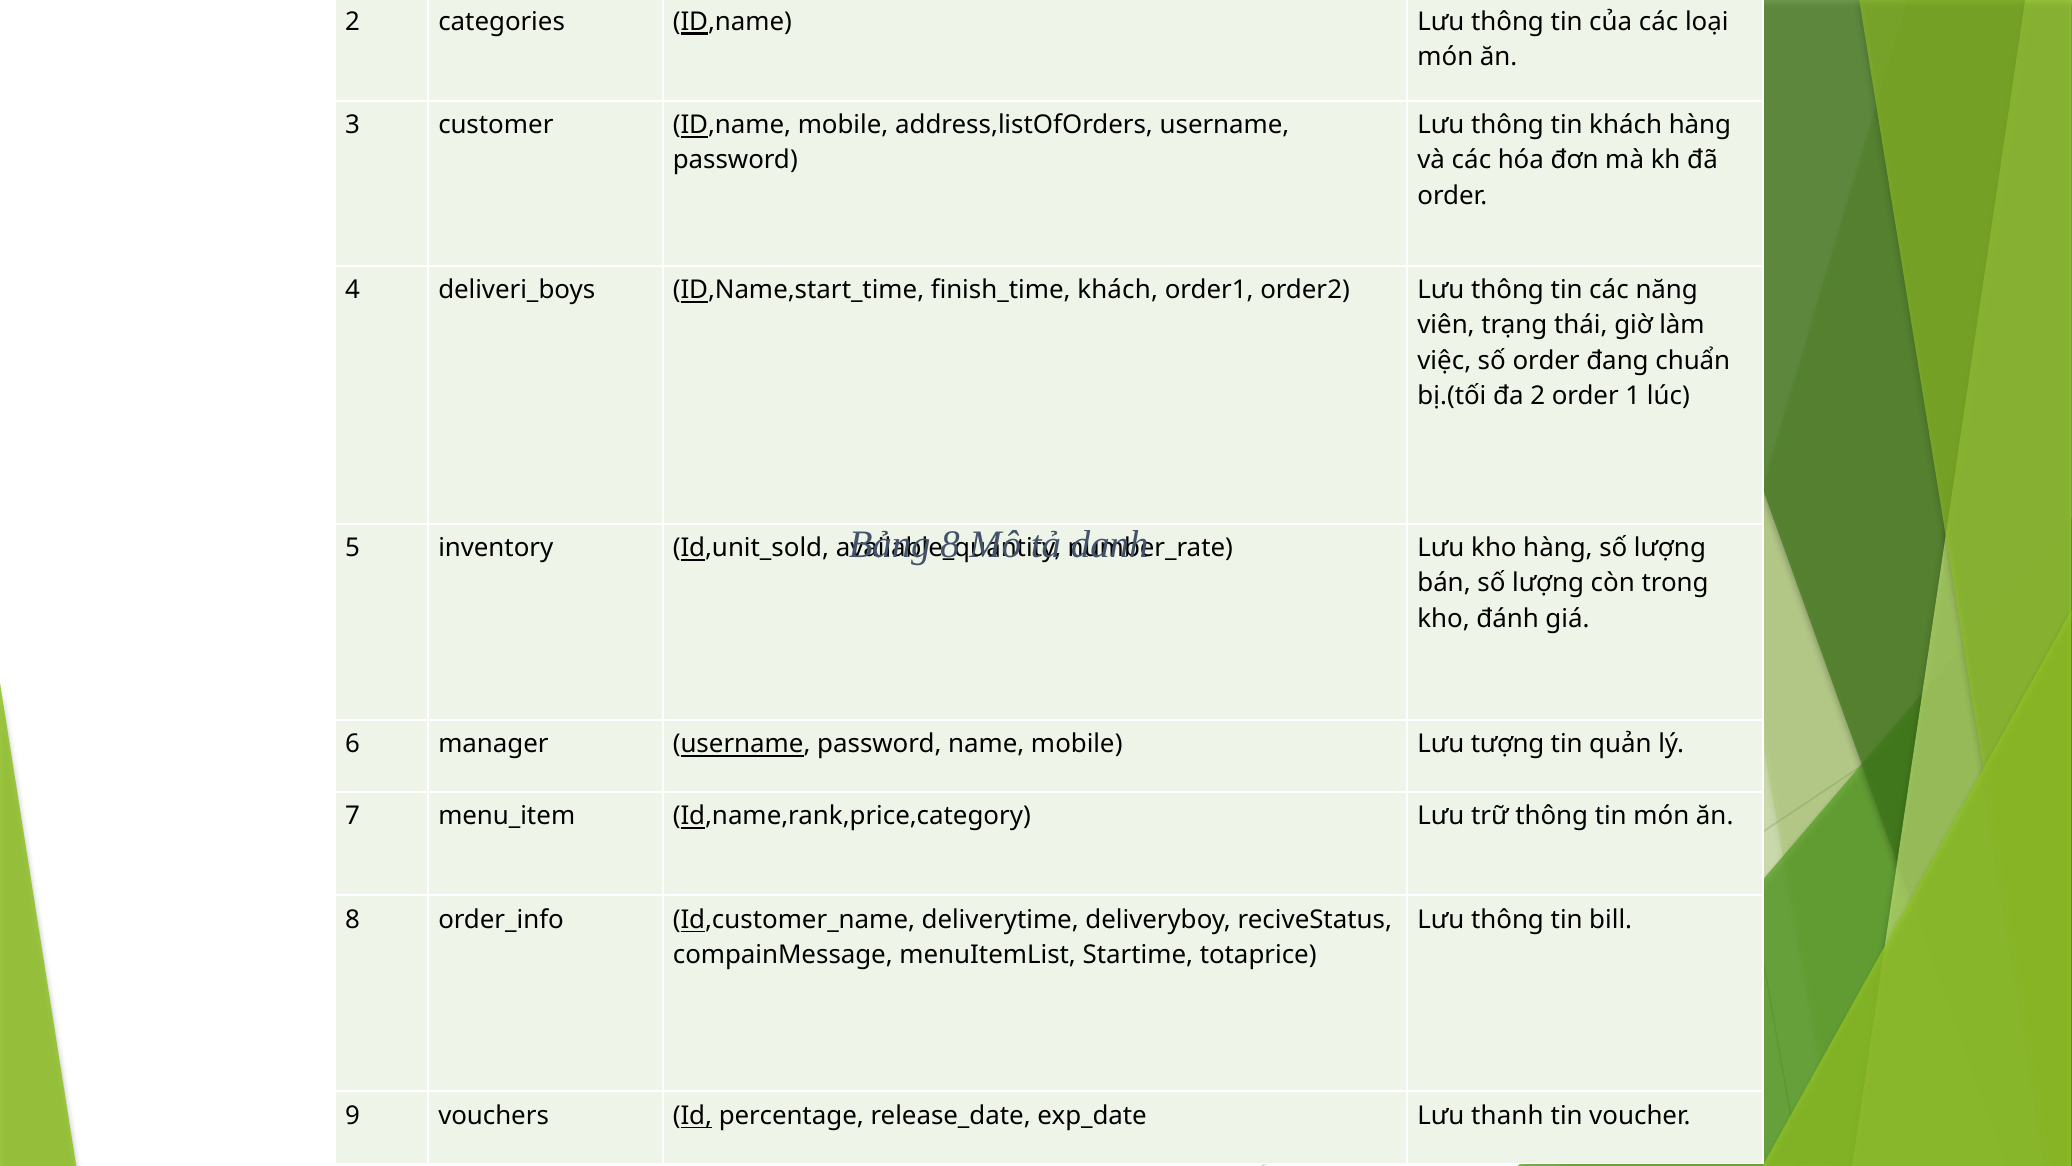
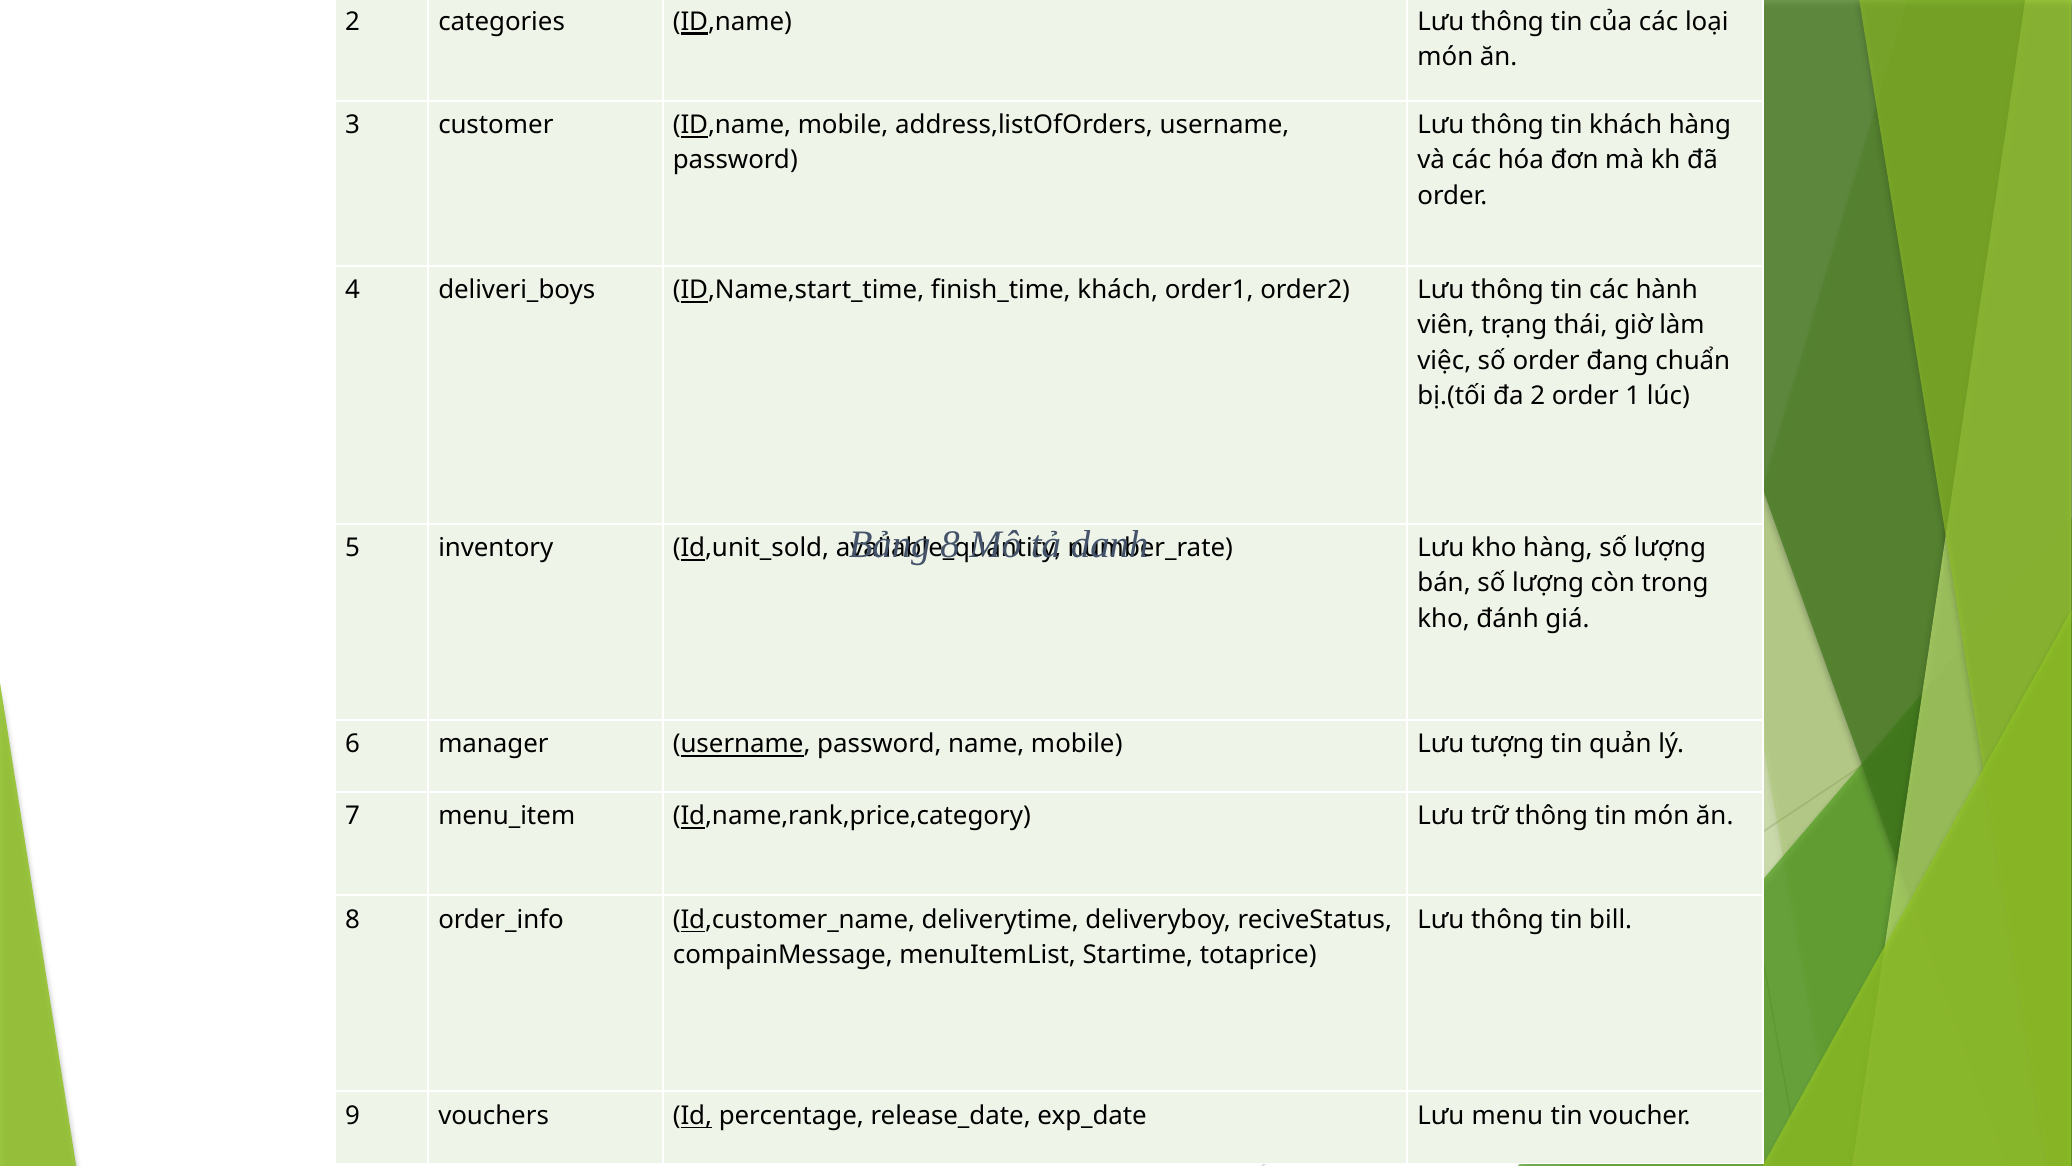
năng: năng -> hành (1667, 290)
thanh: thanh -> menu (1507, 1115)
